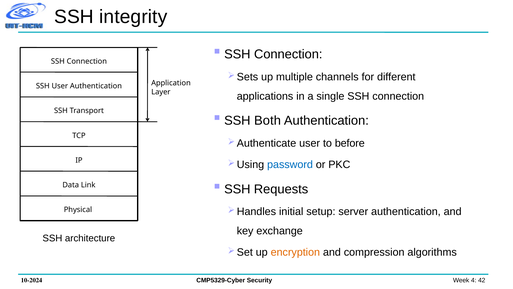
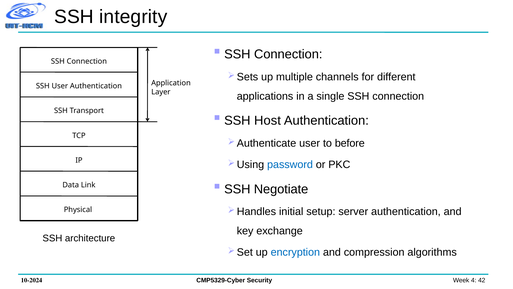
Both: Both -> Host (268, 121)
Requests: Requests -> Negotiate (281, 189)
encryption colour: orange -> blue (295, 252)
